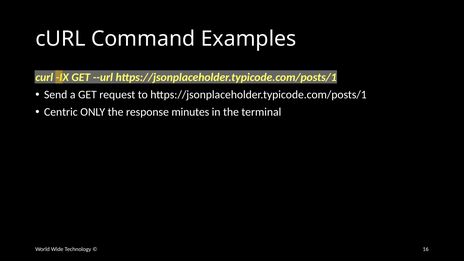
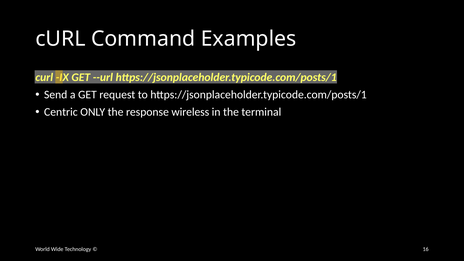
minutes: minutes -> wireless (190, 112)
